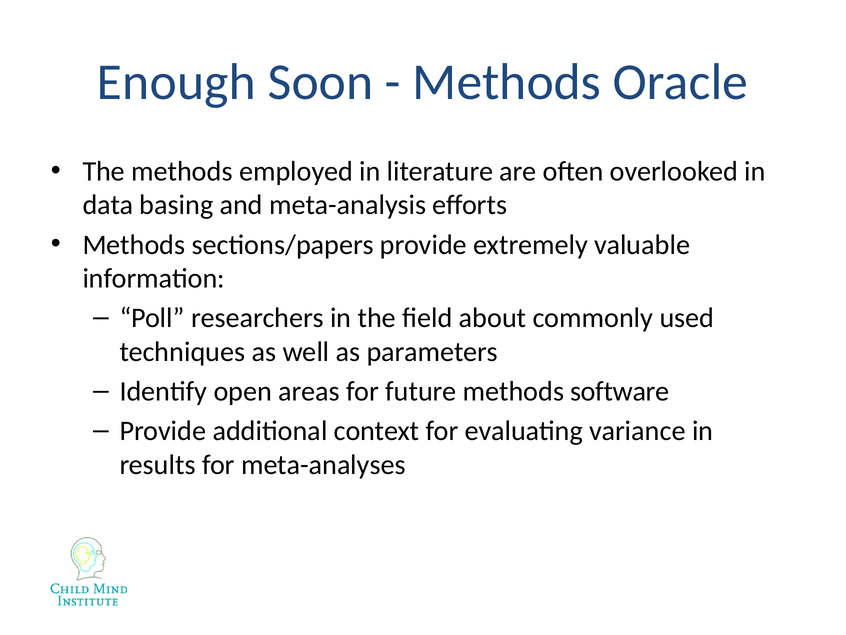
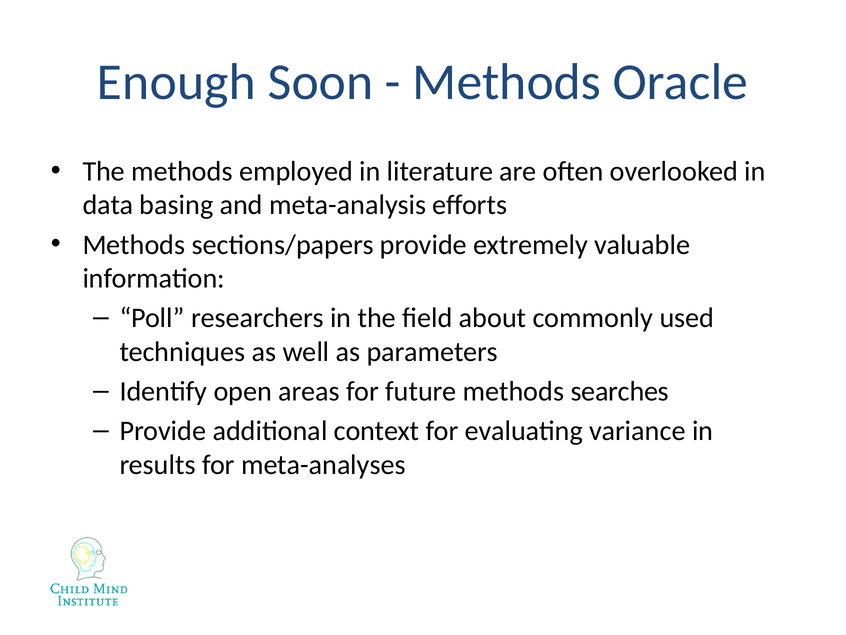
software: software -> searches (620, 391)
